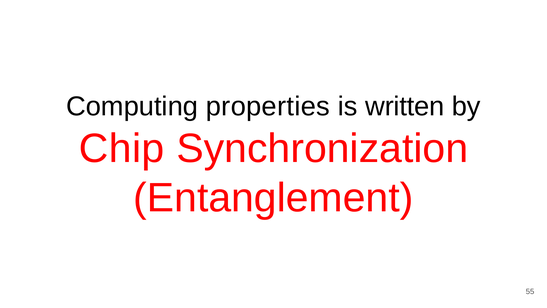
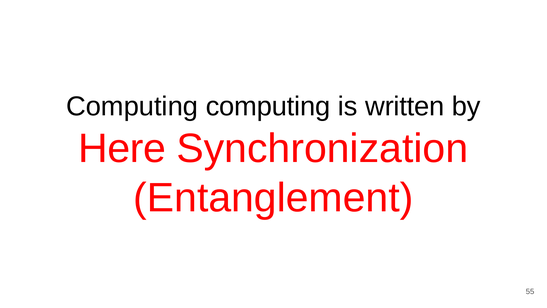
Computing properties: properties -> computing (268, 107)
Chip: Chip -> Here (122, 148)
